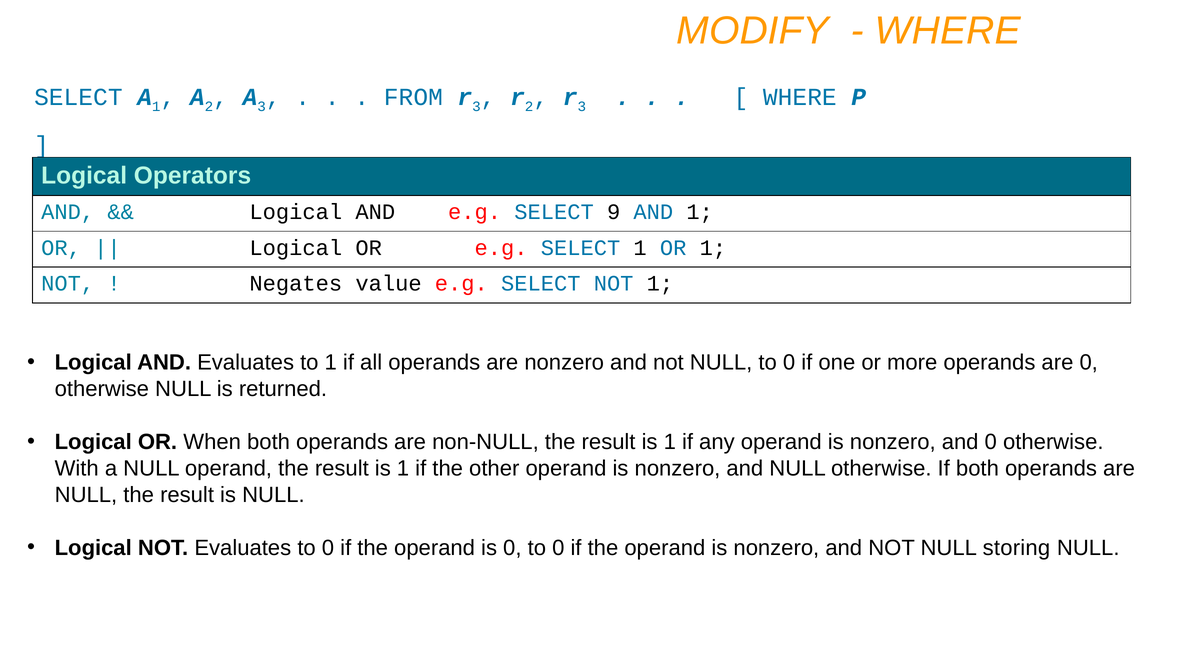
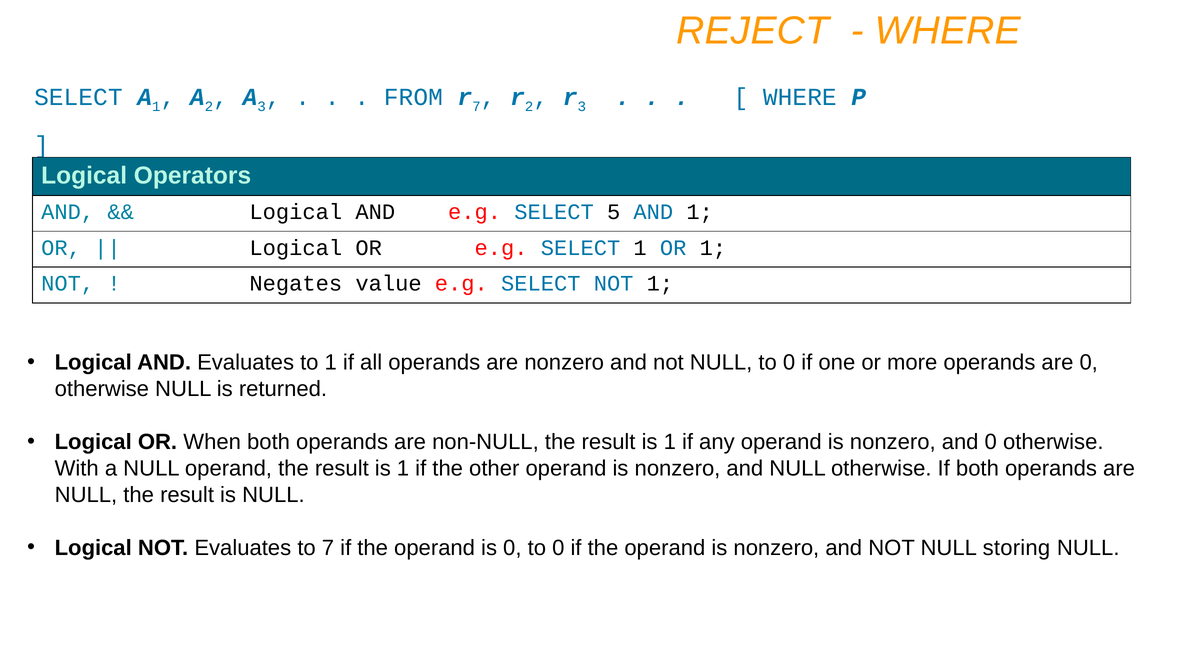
MODIFY: MODIFY -> REJECT (753, 31)
3: 3 -> 7 (476, 107)
9: 9 -> 5 (614, 212)
Evaluates to 0: 0 -> 7 (328, 548)
